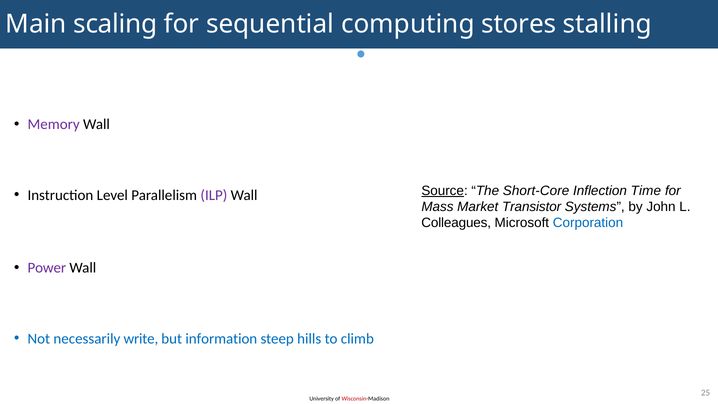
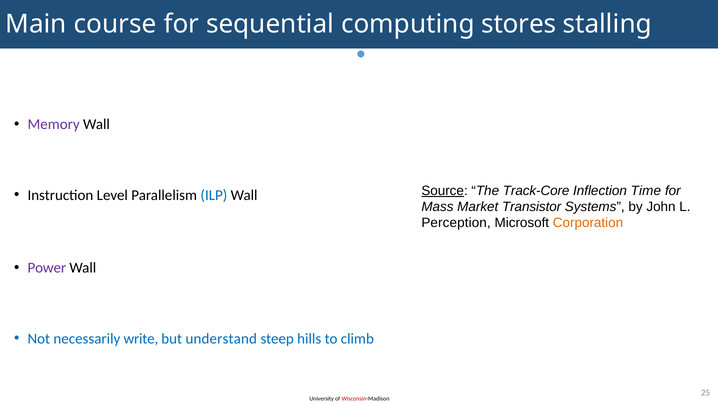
scaling: scaling -> course (115, 24)
Short-Core: Short-Core -> Track-Core (536, 191)
ILP colour: purple -> blue (214, 195)
Colleagues: Colleagues -> Perception (456, 223)
Corporation colour: blue -> orange (588, 223)
information: information -> understand (221, 339)
